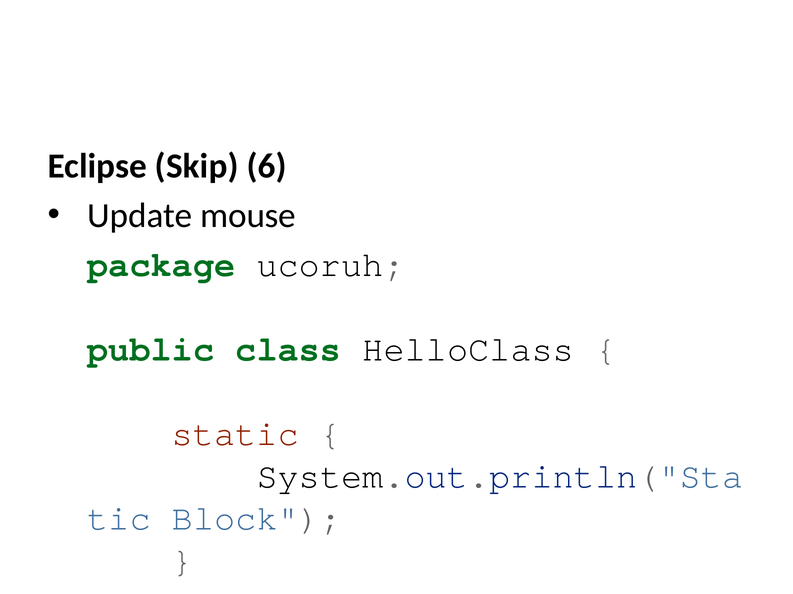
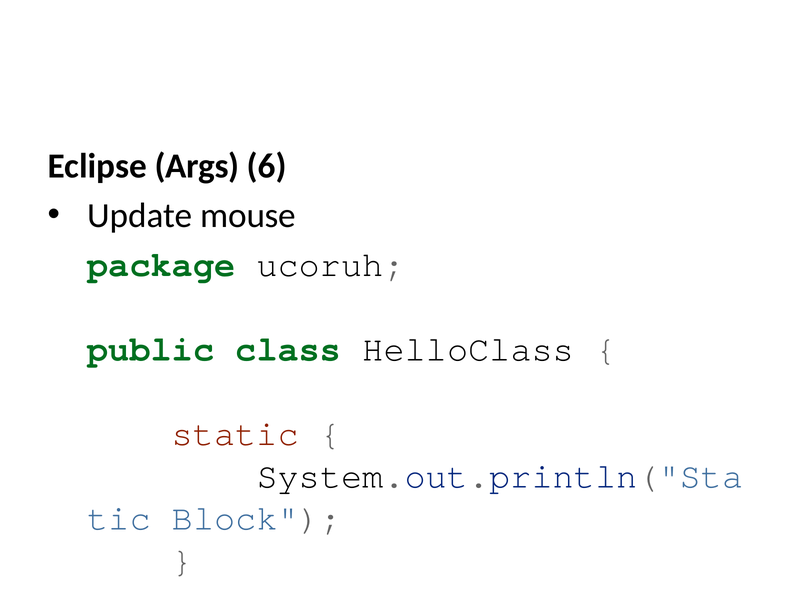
Eclipse Skip: Skip -> Args (197, 166)
